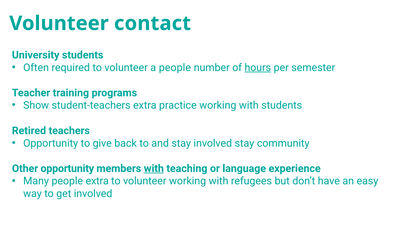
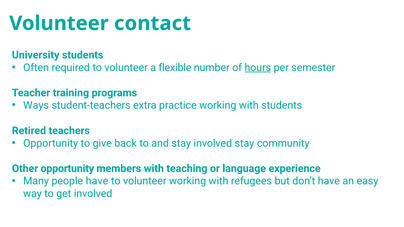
a people: people -> flexible (175, 68)
Show: Show -> Ways (36, 106)
with underline: present -> none (154, 169)
people extra: extra -> have (97, 181)
